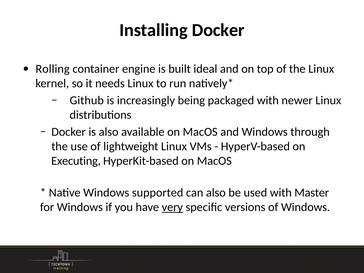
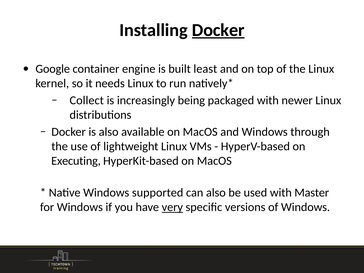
Docker underline: none -> present (218, 30)
Rolling: Rolling -> Google (53, 69)
ideal: ideal -> least (205, 69)
Github: Github -> Collect (87, 100)
